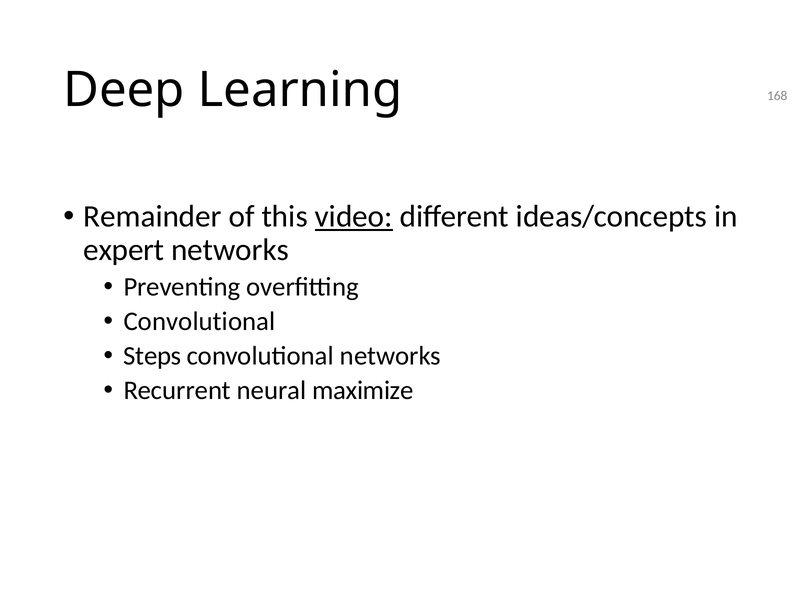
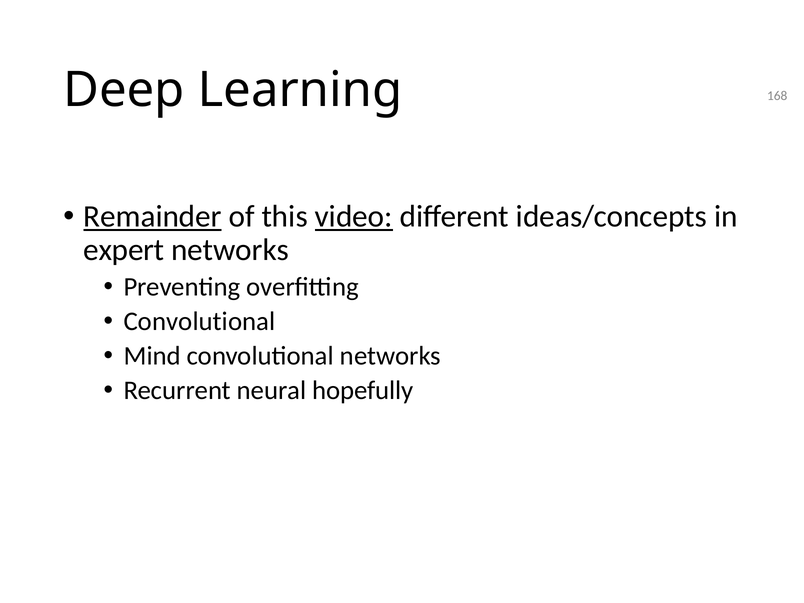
Remainder underline: none -> present (153, 216)
Steps: Steps -> Mind (152, 356)
maximize: maximize -> hopefully (363, 391)
